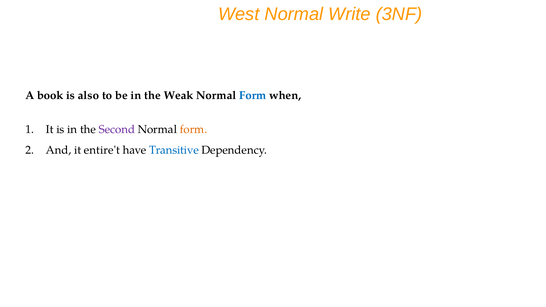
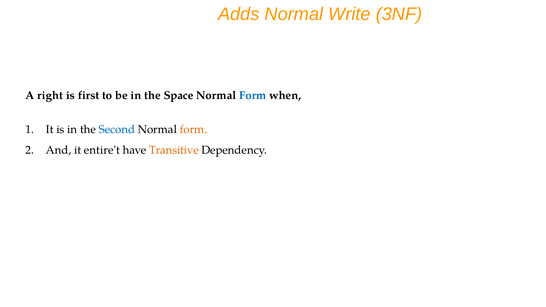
West: West -> Adds (239, 14)
book: book -> right (50, 95)
also: also -> first (89, 95)
Weak: Weak -> Space (179, 95)
Second colour: purple -> blue (117, 130)
Transitive colour: blue -> orange (174, 150)
